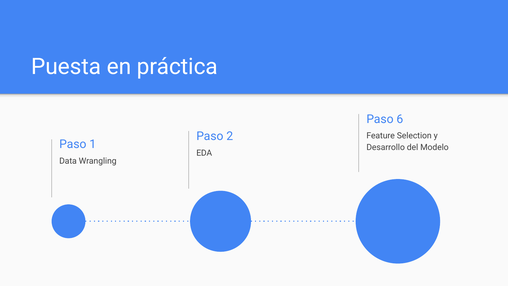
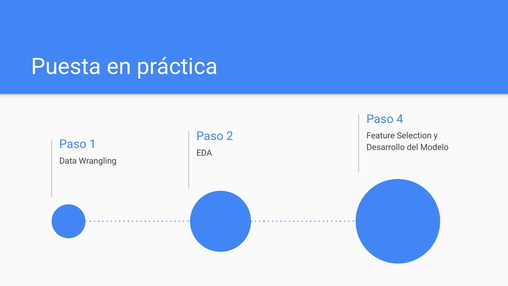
6: 6 -> 4 (400, 119)
